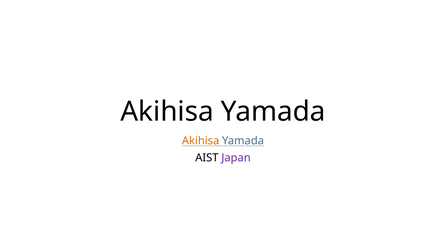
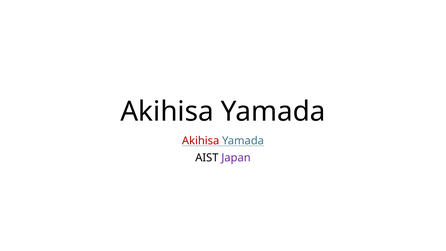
Akihisa colour: orange -> red (201, 141)
